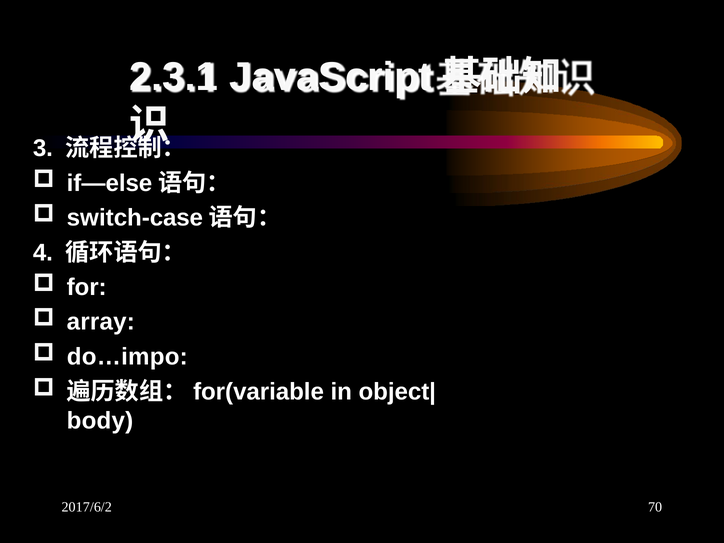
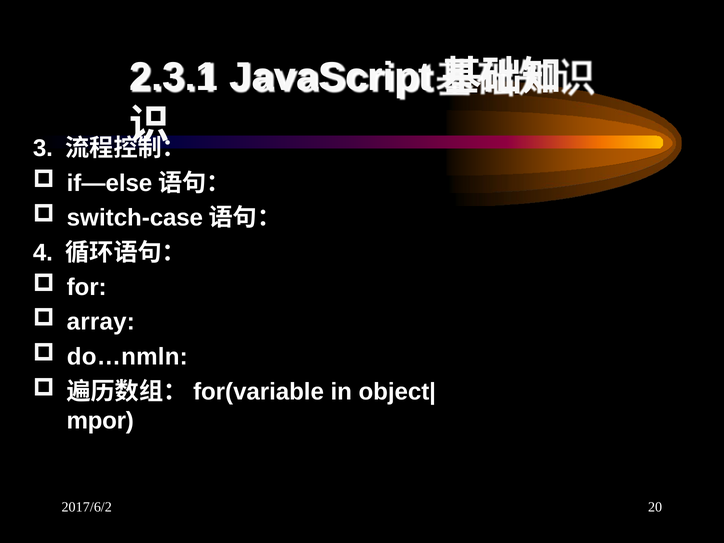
do…impo: do…impo -> do…nmln (127, 357)
body: body -> mpor (100, 421)
70: 70 -> 20 (655, 507)
